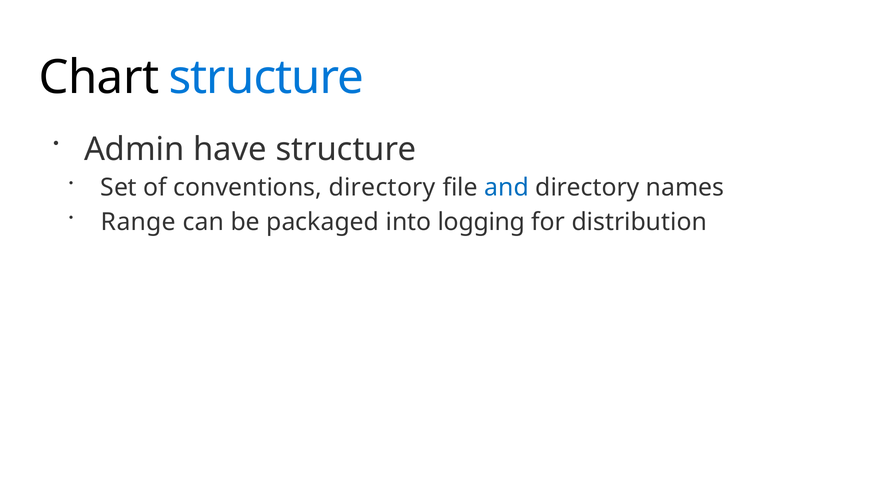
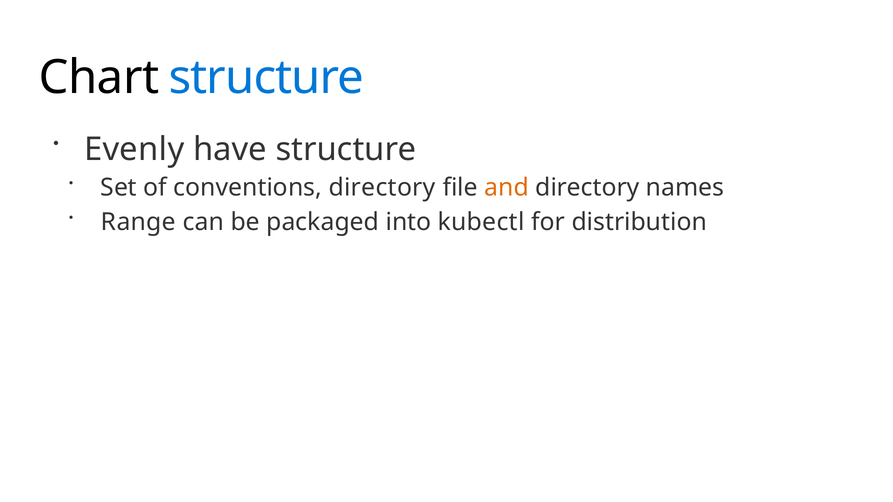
Admin: Admin -> Evenly (134, 149)
and colour: blue -> orange (507, 188)
logging: logging -> kubectl (481, 222)
